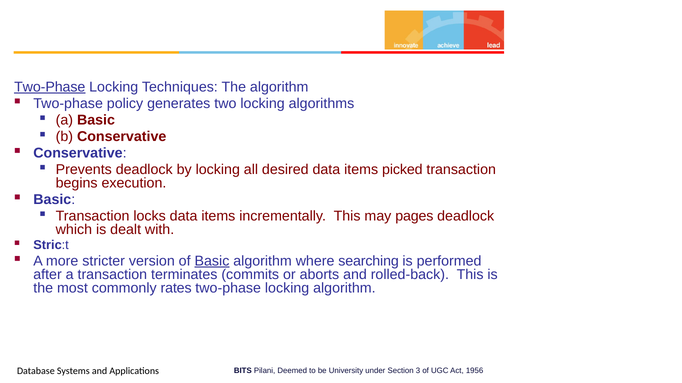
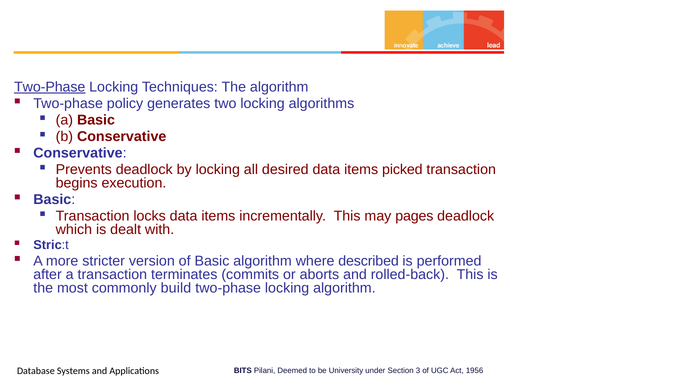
Basic underline: present -> none (212, 261)
searching: searching -> described (369, 261)
rates: rates -> build (176, 289)
